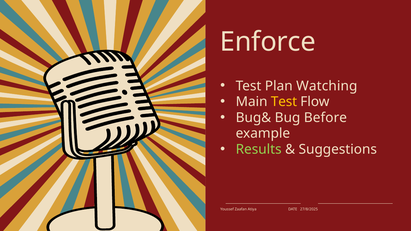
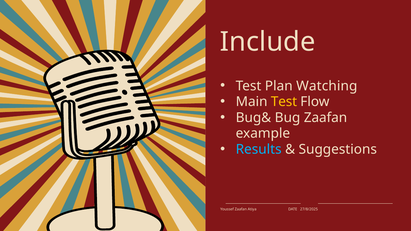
Enforce: Enforce -> Include (268, 42)
Bug Before: Before -> Zaafan (325, 118)
Results colour: light green -> light blue (259, 149)
